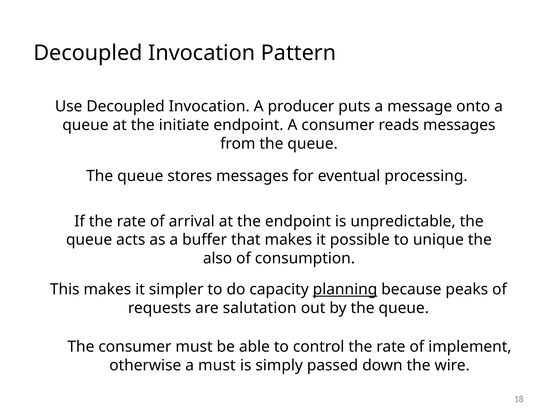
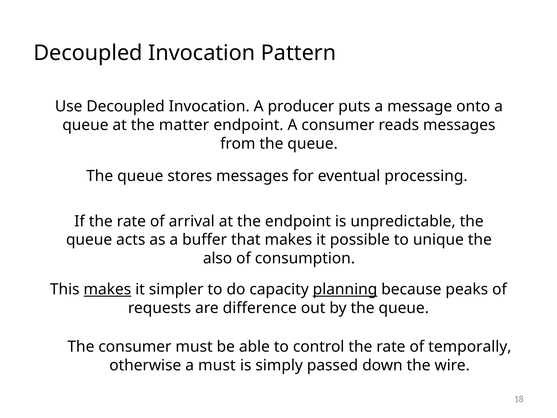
initiate: initiate -> matter (184, 125)
makes underline: none -> present (107, 289)
salutation: salutation -> difference (260, 308)
implement: implement -> temporally (470, 347)
